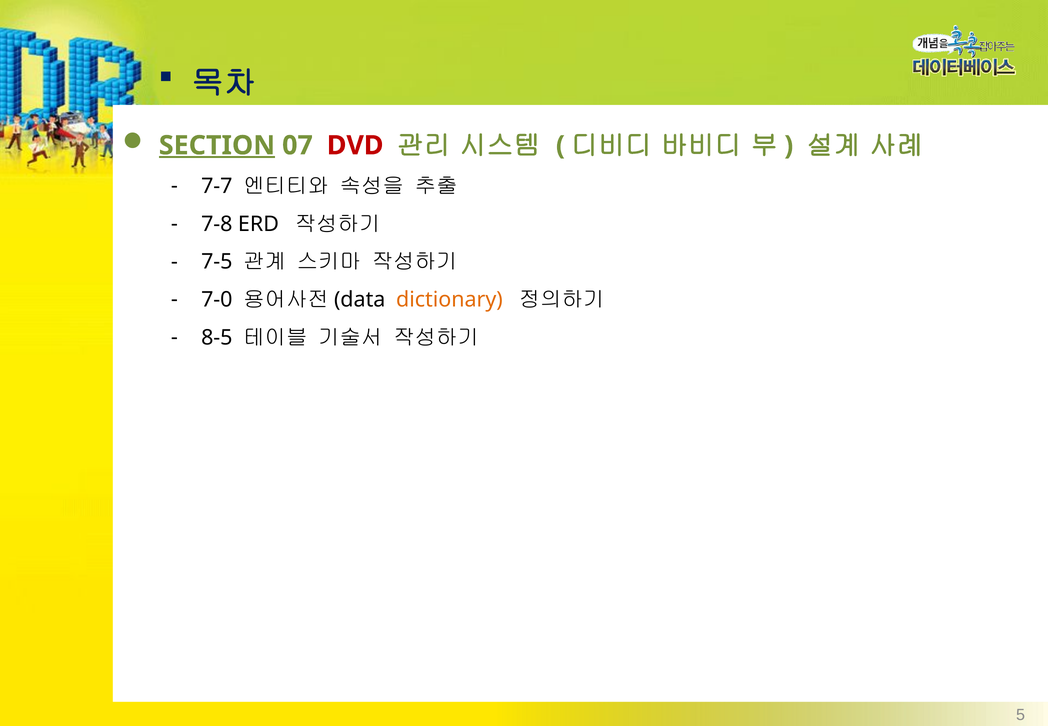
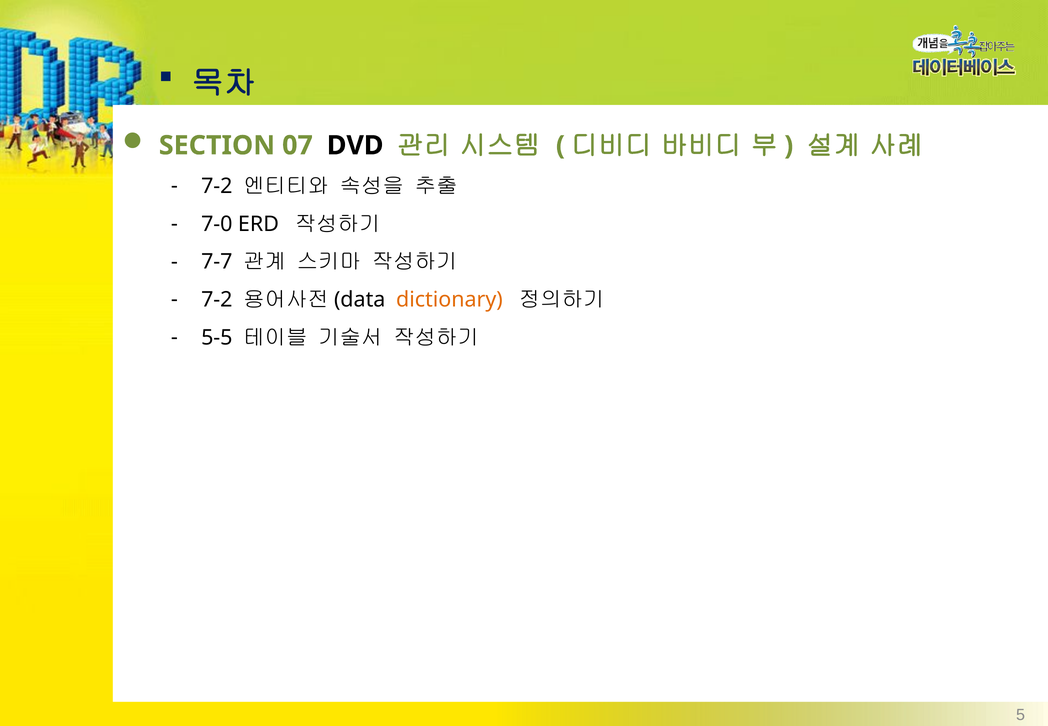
SECTION underline: present -> none (217, 145)
DVD colour: red -> black (355, 145)
7-7: 7-7 -> 7-2 (217, 186)
7-8: 7-8 -> 7-0 (217, 224)
7-5: 7-5 -> 7-7 (217, 262)
7-0: 7-0 -> 7-2 (217, 300)
8-5: 8-5 -> 5-5 (217, 337)
